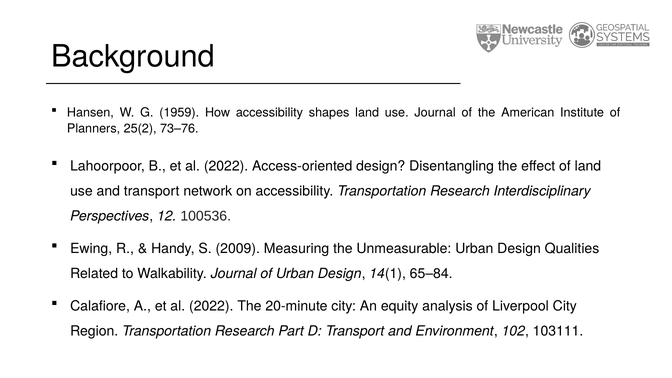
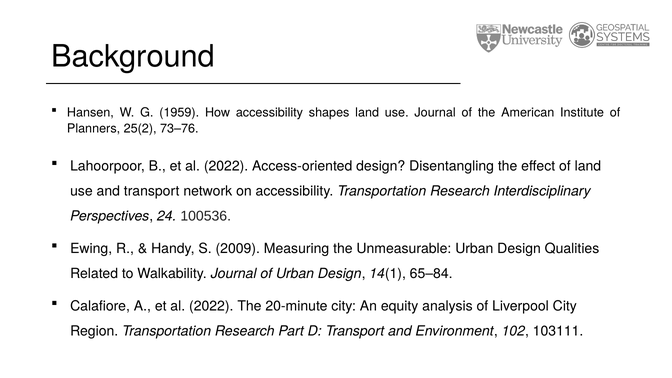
12: 12 -> 24 (167, 216)
